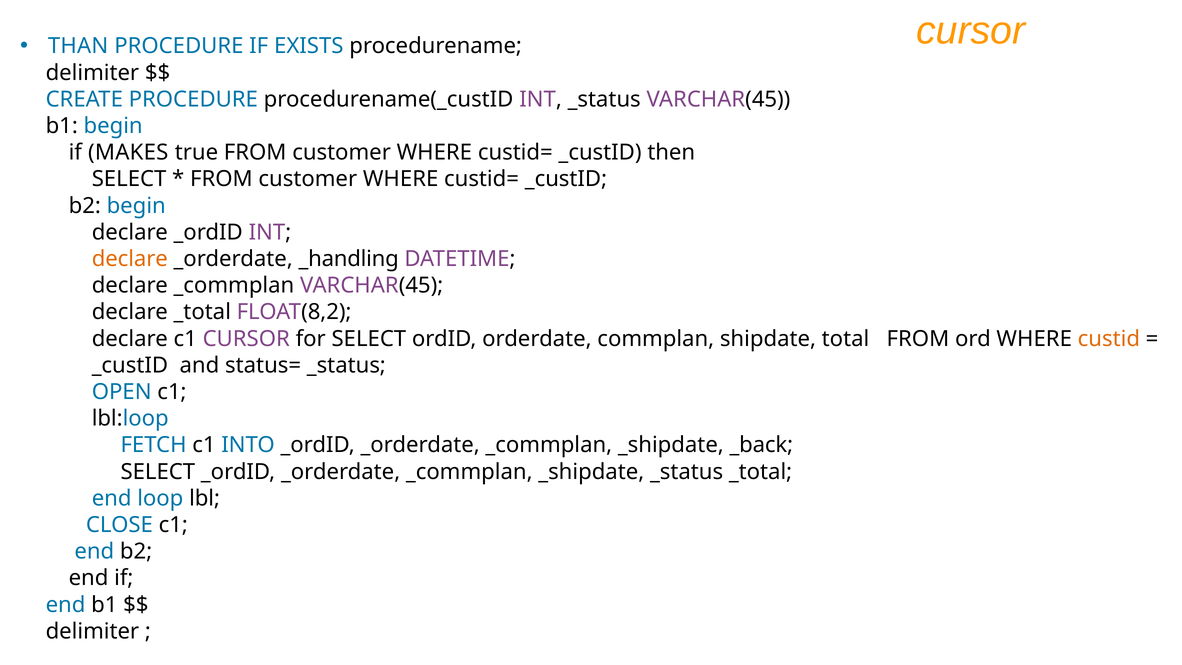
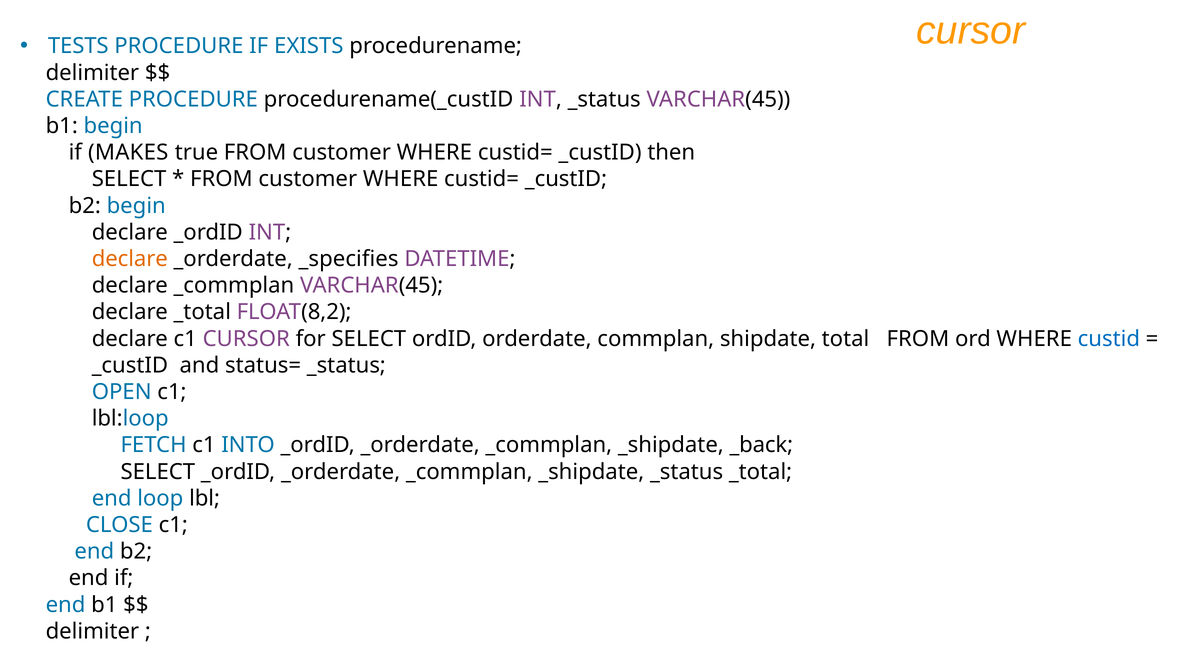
THAN: THAN -> TESTS (78, 46)
_handling: _handling -> _specifies (349, 259)
custid colour: orange -> blue (1109, 339)
